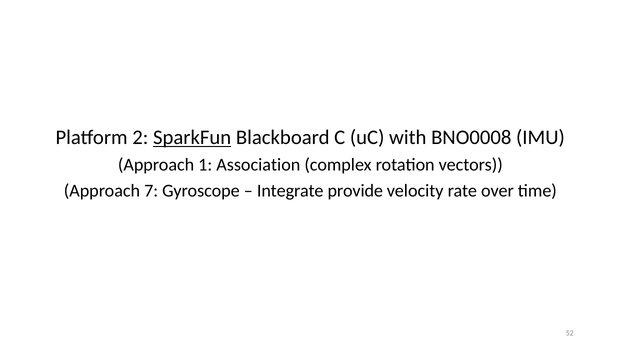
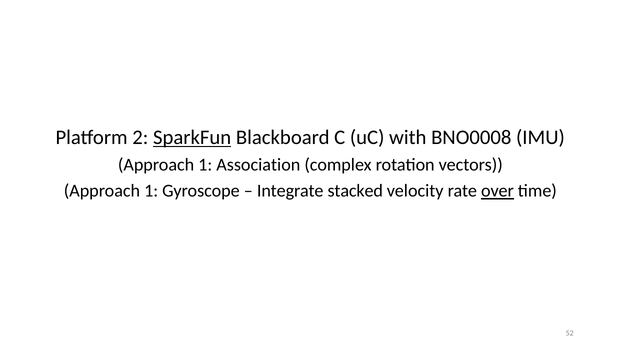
7: 7 -> 1 (151, 191)
provide: provide -> stacked (355, 191)
over underline: none -> present (497, 191)
